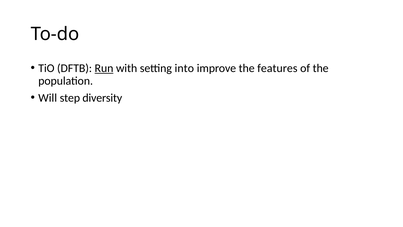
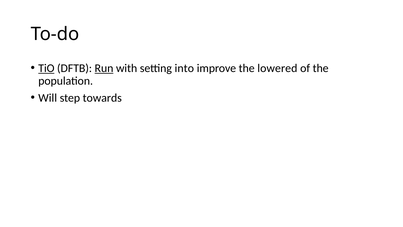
TiO underline: none -> present (46, 68)
features: features -> lowered (277, 68)
diversity: diversity -> towards (102, 98)
